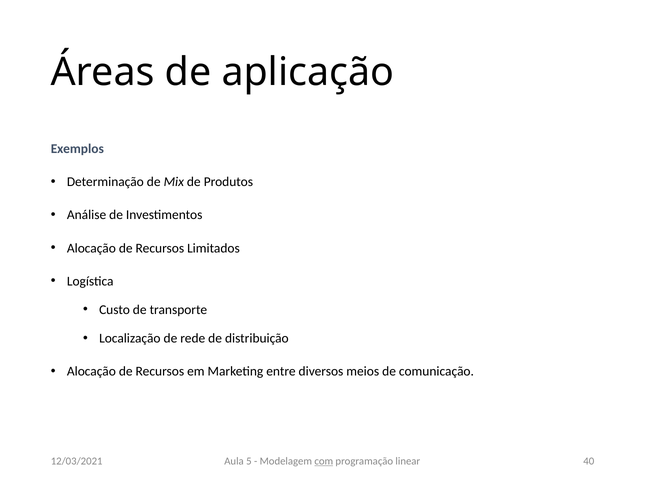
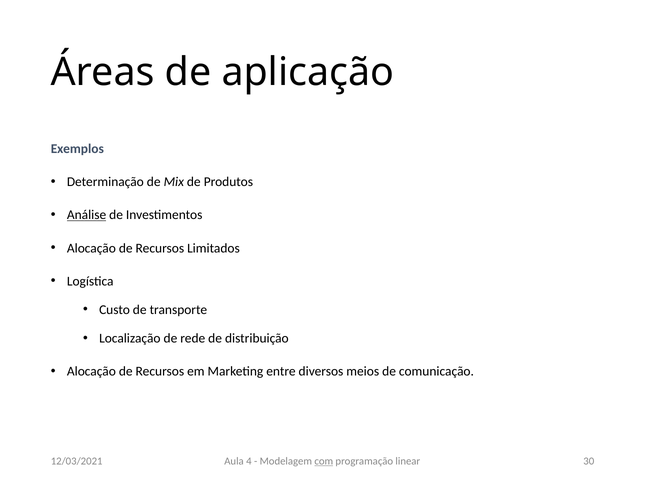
Análise underline: none -> present (87, 215)
5: 5 -> 4 (249, 462)
40: 40 -> 30 (589, 462)
